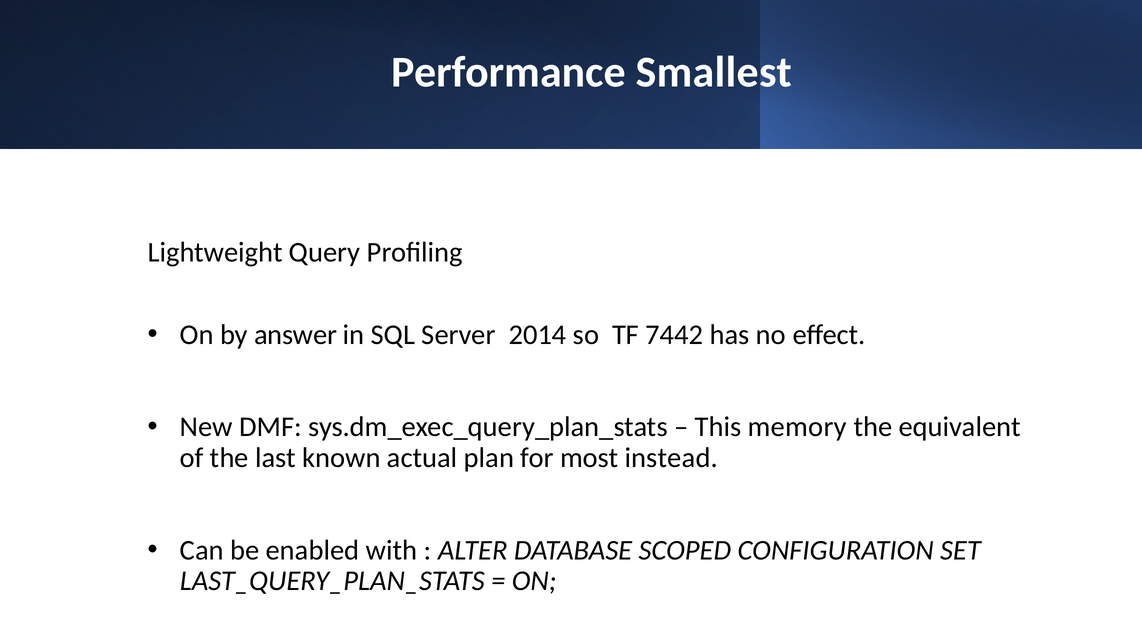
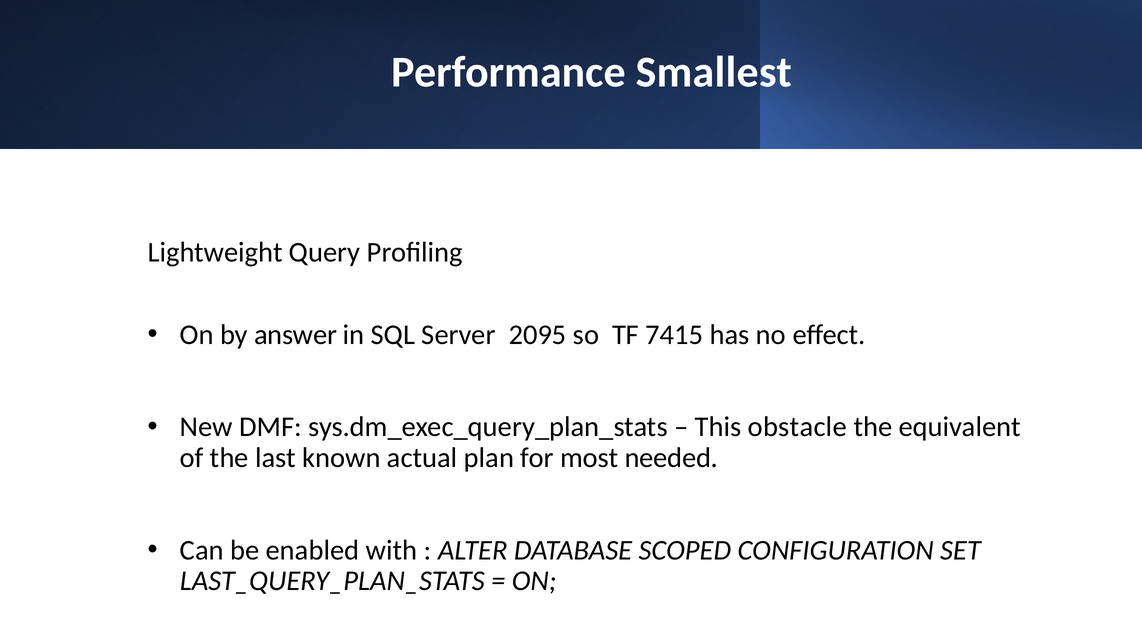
2014: 2014 -> 2095 (538, 335)
7442: 7442 -> 7415 (674, 335)
memory: memory -> obstacle (797, 427)
instead: instead -> needed (671, 458)
